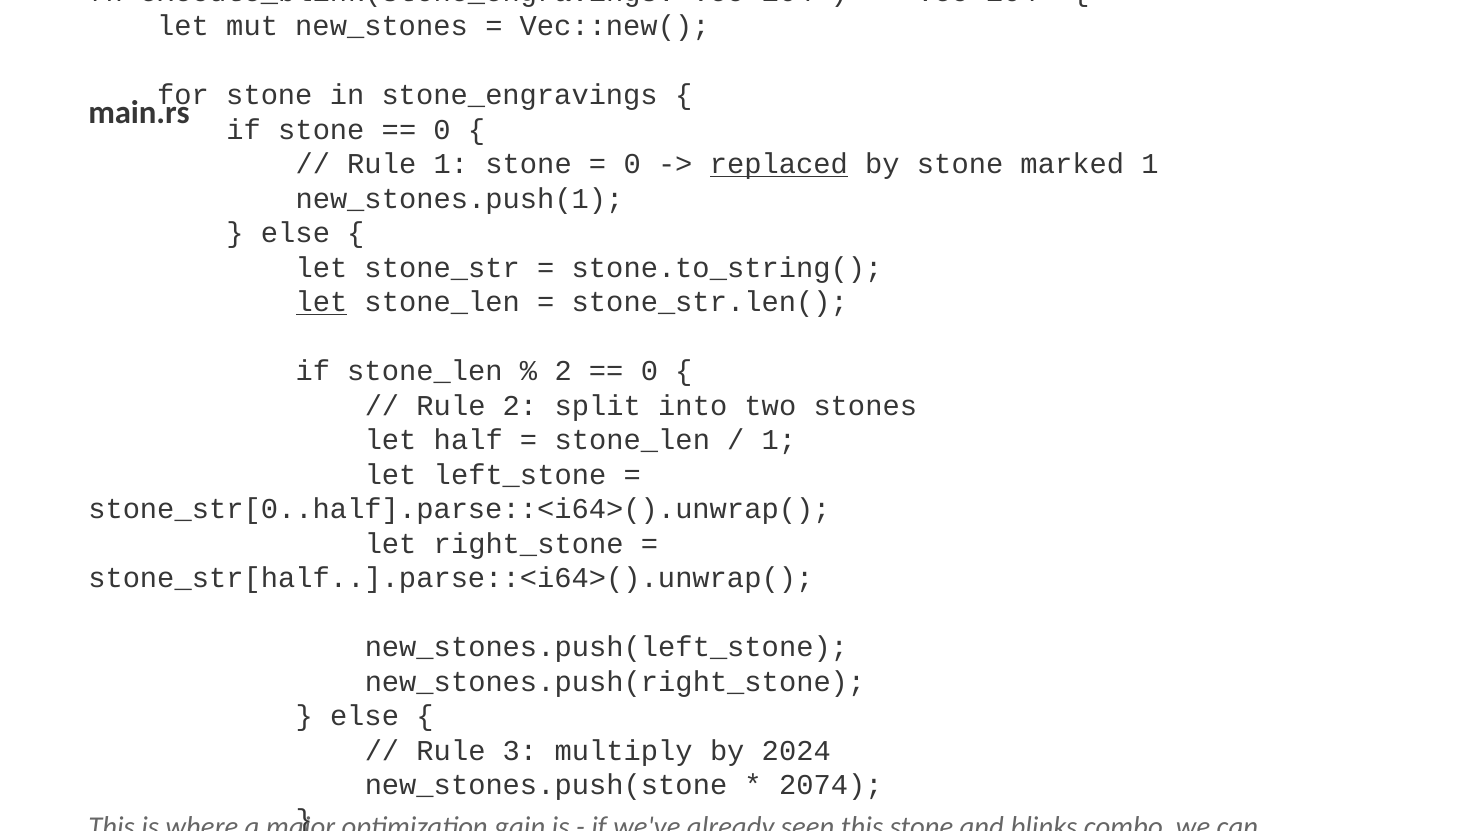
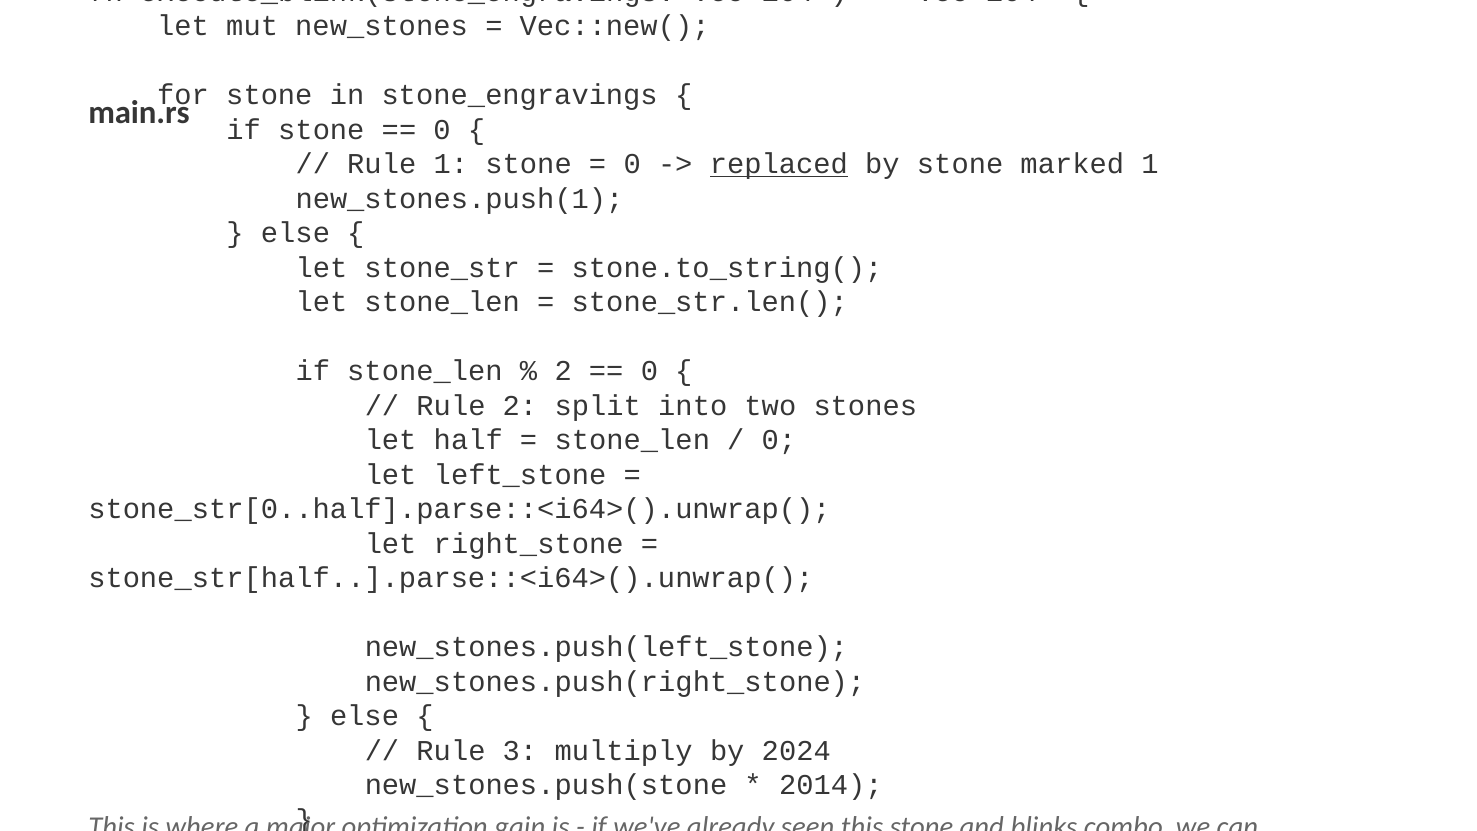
let underline: present -> none (321, 302)
1: 1 -> 0 (779, 440)
2074: 2074 -> 2014 (831, 785)
